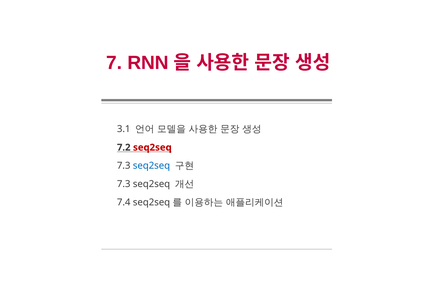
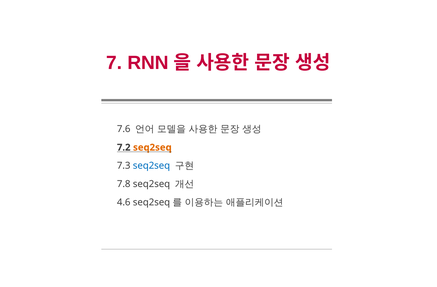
3.1: 3.1 -> 7.6 (124, 129)
seq2seq colour: red -> orange (152, 147)
7.3: 7.3 -> 7.8 (124, 184)
7.4: 7.4 -> 4.6 (124, 202)
